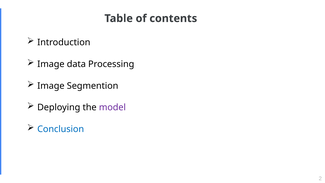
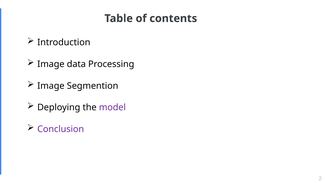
Conclusion colour: blue -> purple (61, 129)
